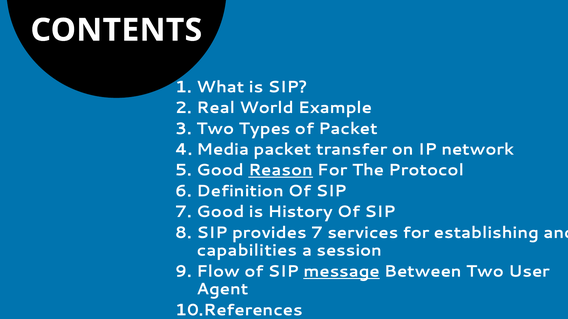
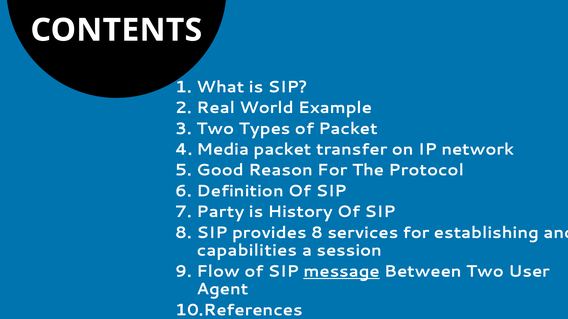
Reason underline: present -> none (281, 170)
Good: Good -> Party (220, 212)
provides 7: 7 -> 8 (317, 233)
